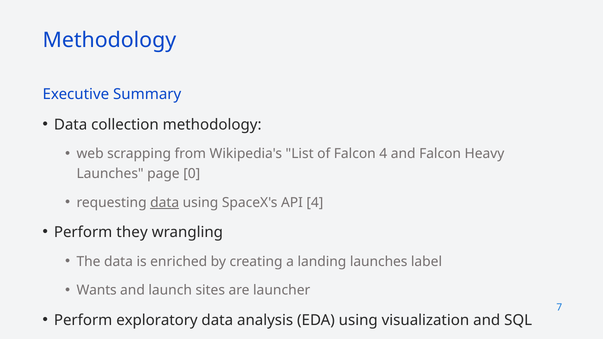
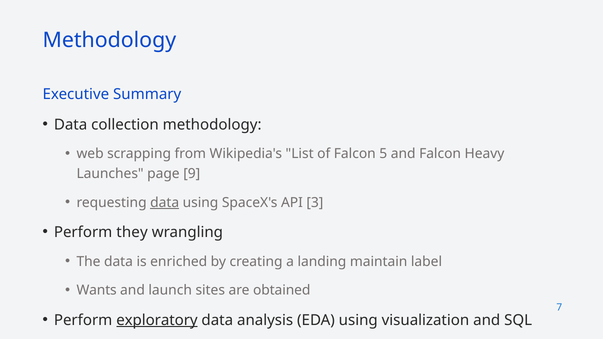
Falcon 4: 4 -> 5 (383, 154)
0: 0 -> 9 (192, 174)
API 4: 4 -> 3 (315, 203)
landing launches: launches -> maintain (379, 262)
launcher: launcher -> obtained (282, 290)
exploratory underline: none -> present (157, 320)
